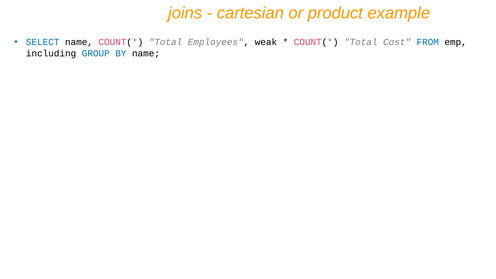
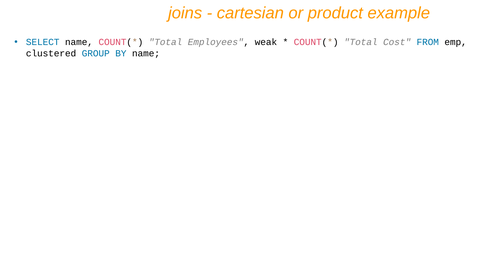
including: including -> clustered (51, 53)
